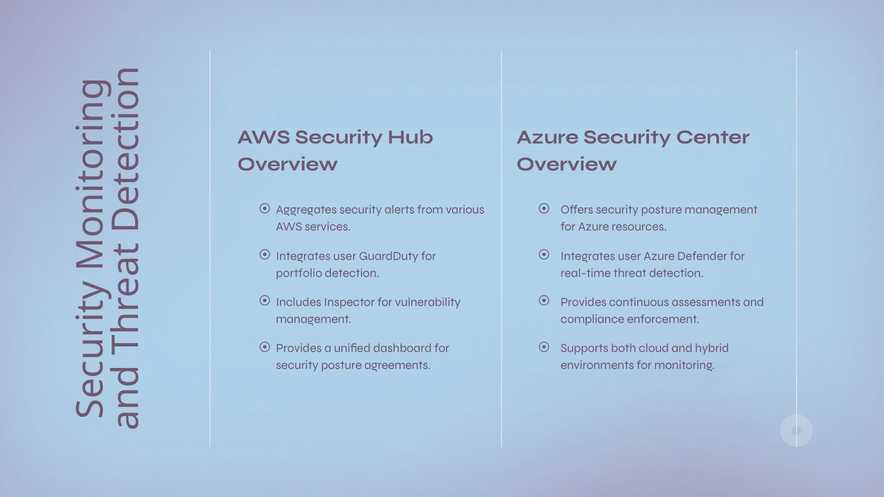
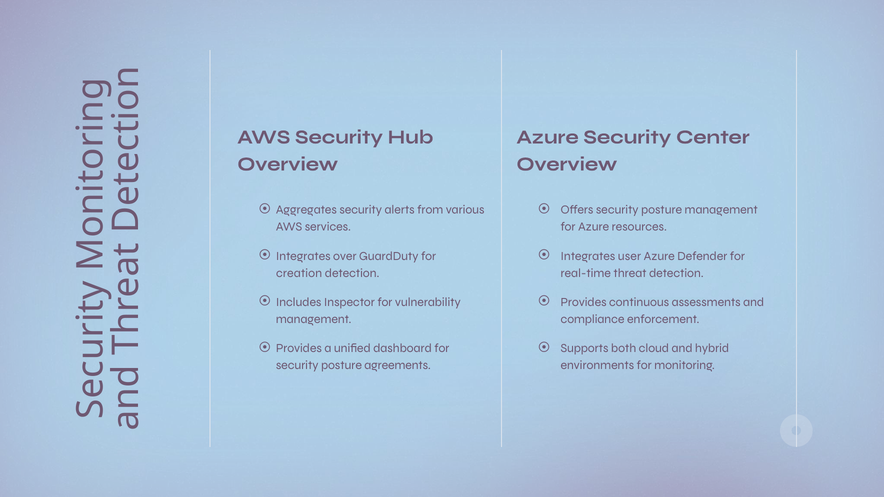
user: user -> over (345, 256)
portfolio: portfolio -> creation (299, 273)
